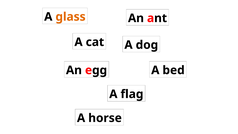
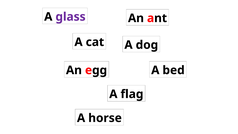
glass colour: orange -> purple (71, 17)
